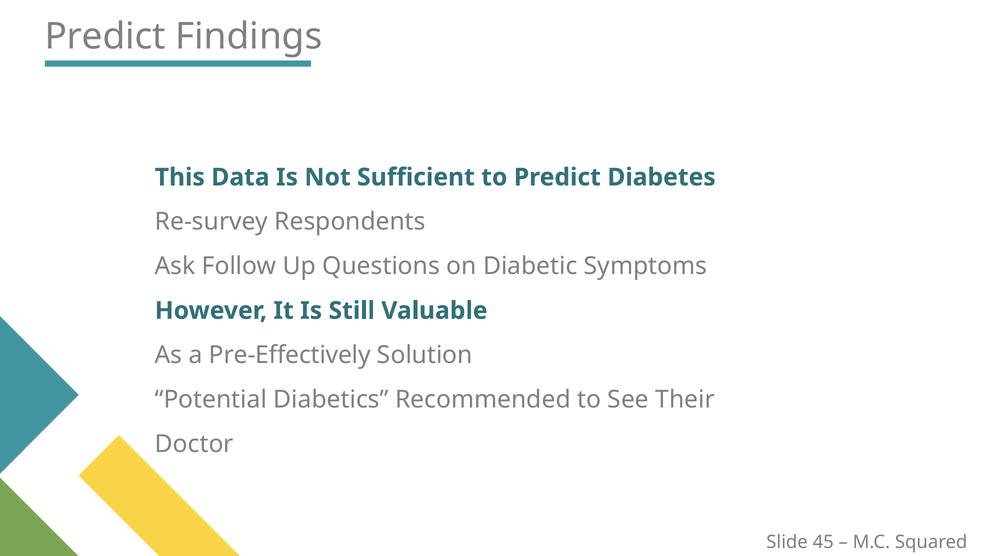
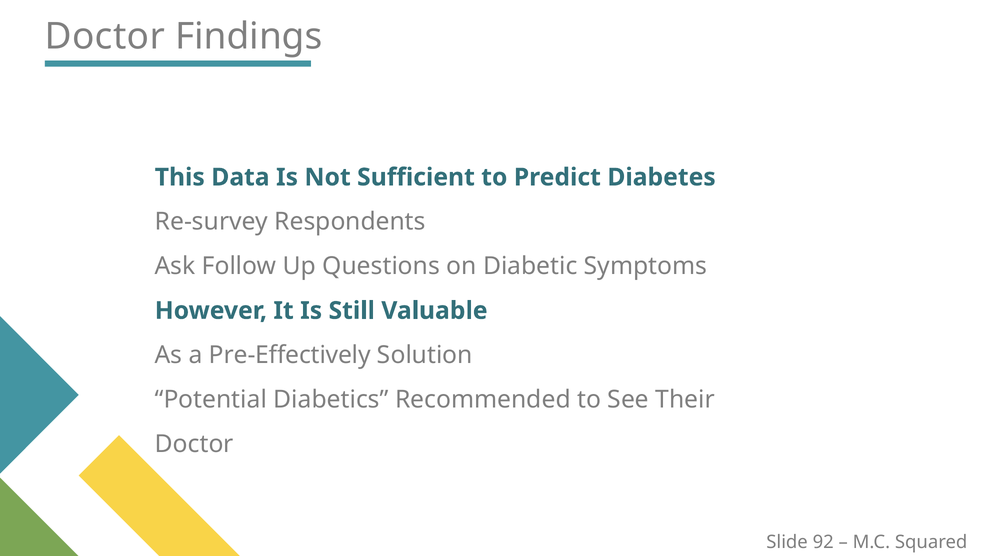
Predict: Predict -> Doctor (105, 37)
45: 45 -> 92 (823, 542)
